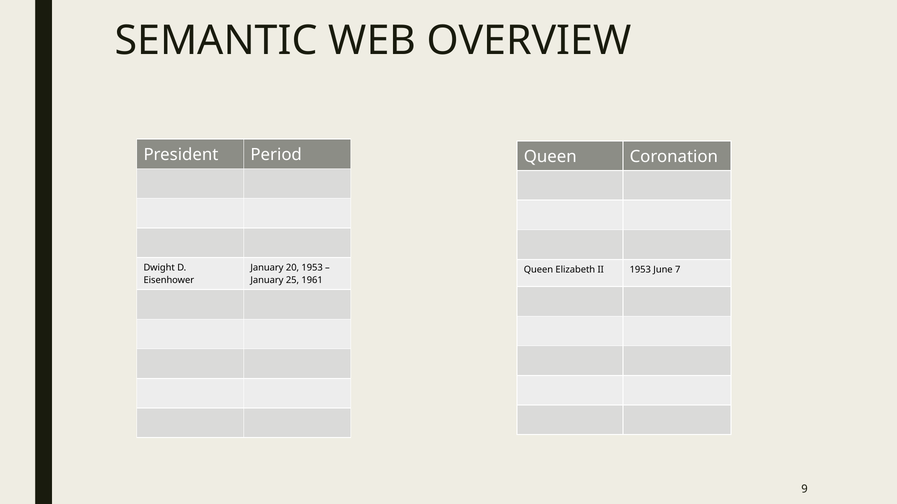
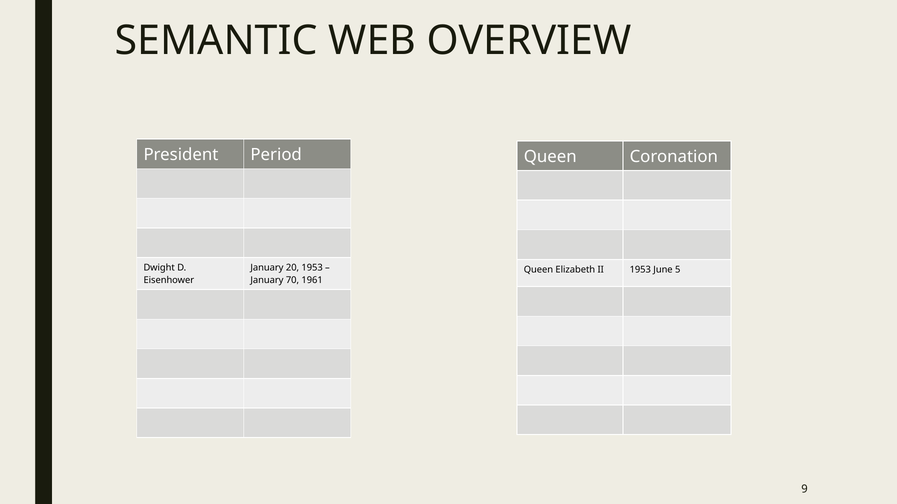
7: 7 -> 5 (678, 270)
25: 25 -> 70 (292, 281)
